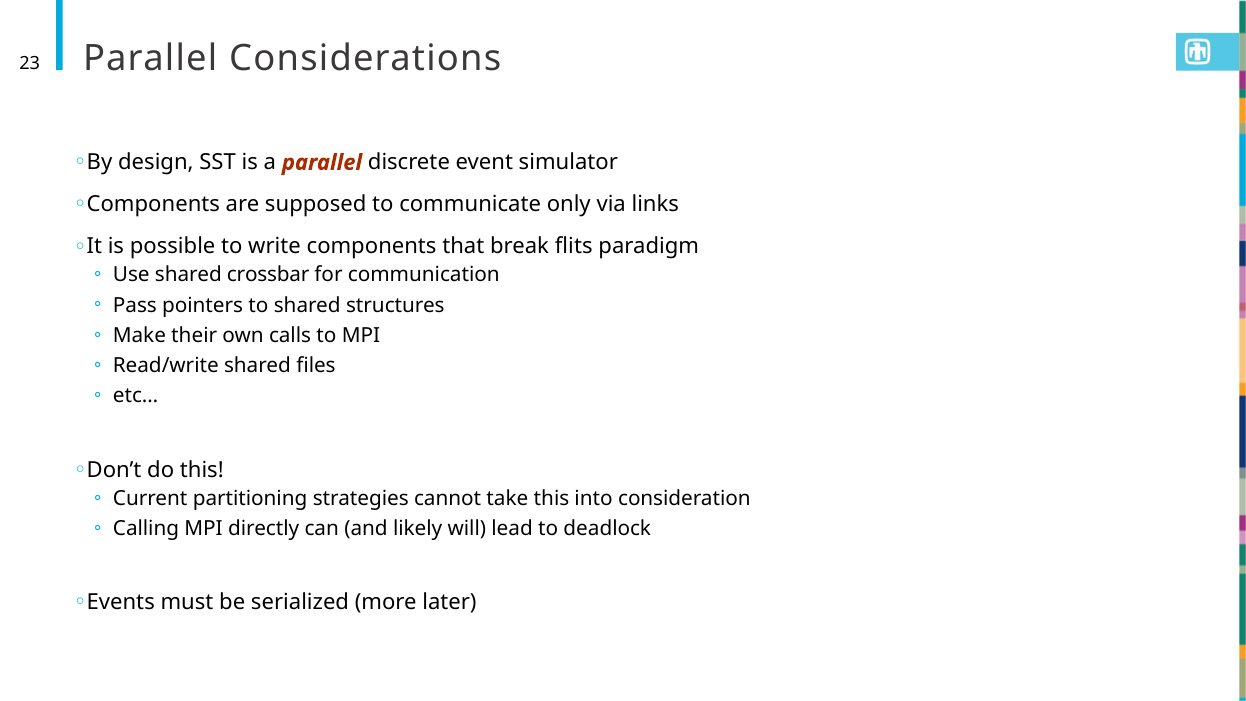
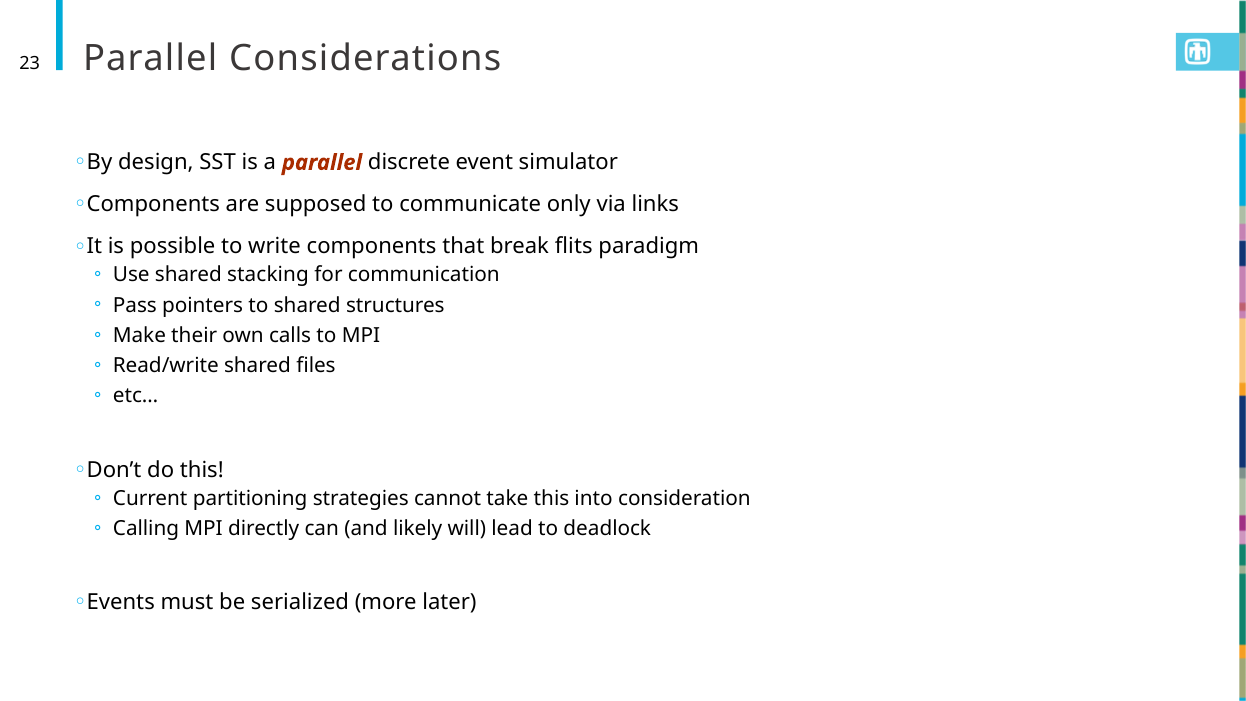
crossbar: crossbar -> stacking (268, 275)
